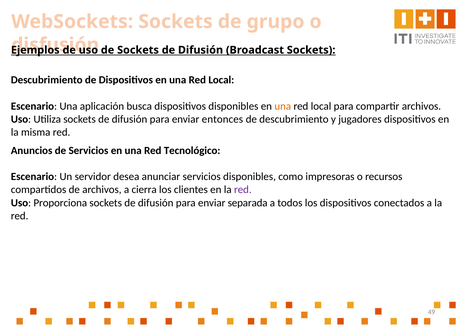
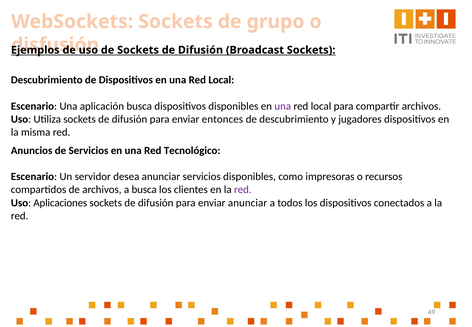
una colour: orange -> purple (283, 106)
a cierra: cierra -> busca (144, 190)
Proporciona: Proporciona -> Aplicaciones (60, 203)
enviar separada: separada -> anunciar (248, 203)
